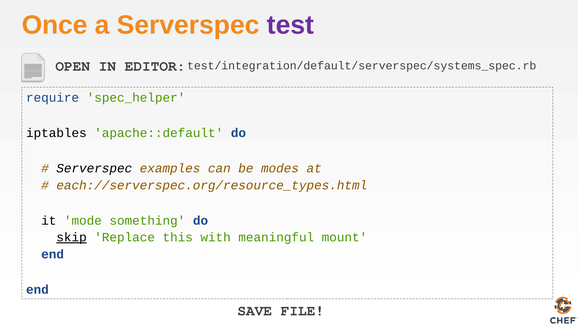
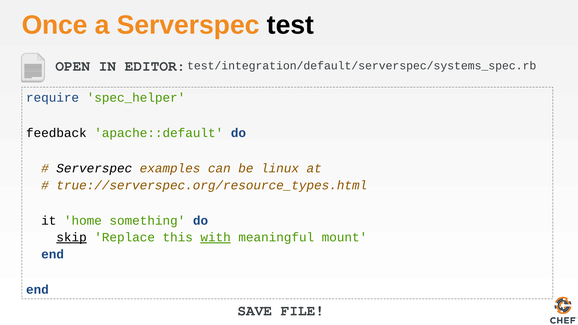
test colour: purple -> black (290, 25)
iptables: iptables -> feedback (56, 133)
modes: modes -> linux (280, 168)
each://serverspec.org/resource_types.html: each://serverspec.org/resource_types.html -> true://serverspec.org/resource_types.html (212, 185)
mode: mode -> home (83, 221)
with underline: none -> present (216, 237)
